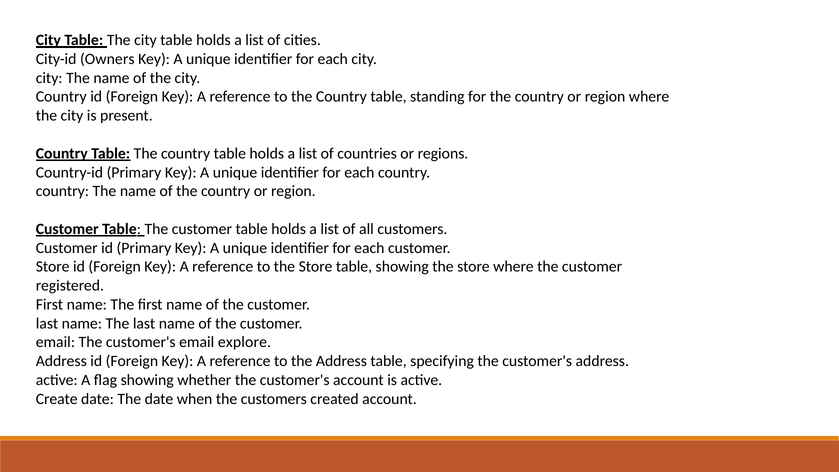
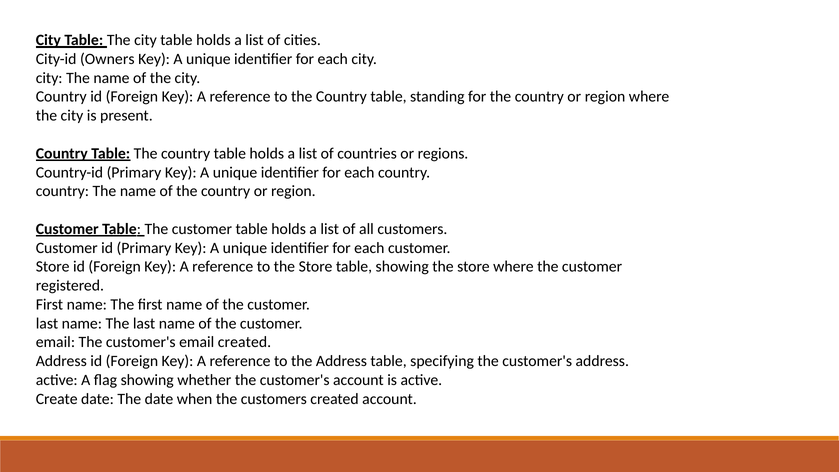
email explore: explore -> created (245, 342)
